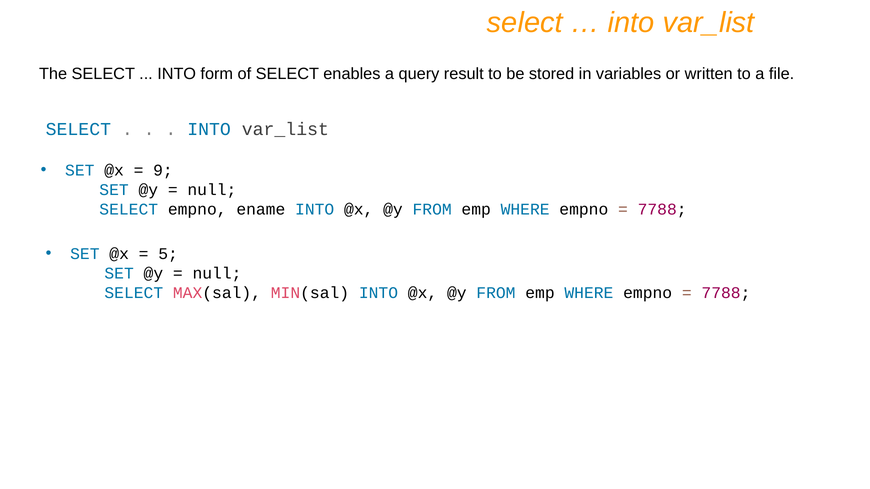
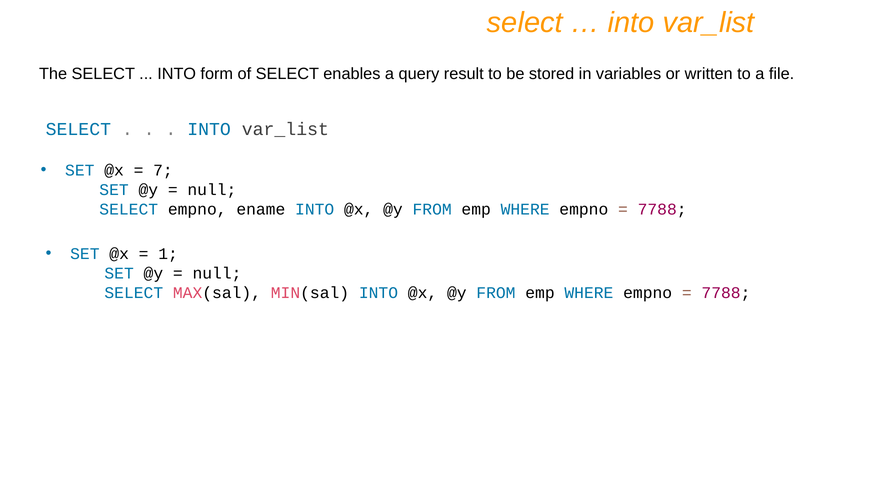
9: 9 -> 7 (163, 170)
5: 5 -> 1 (168, 254)
